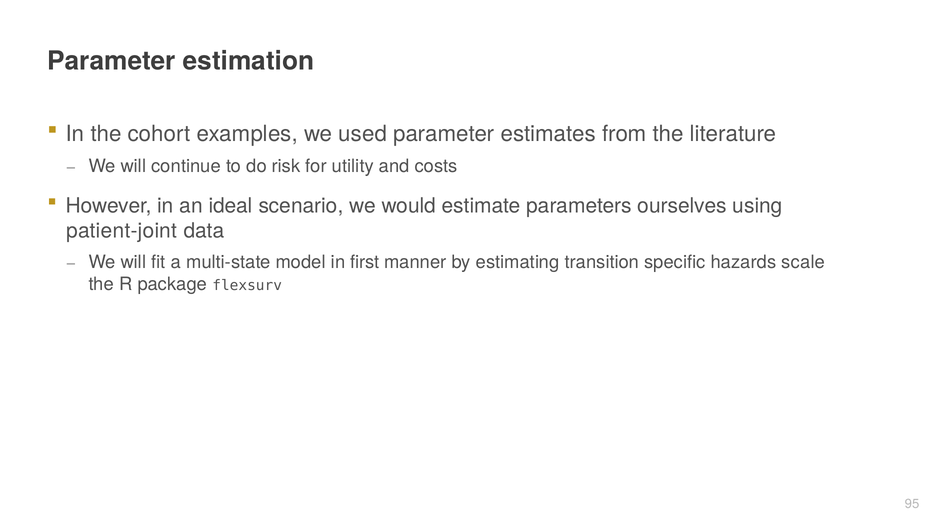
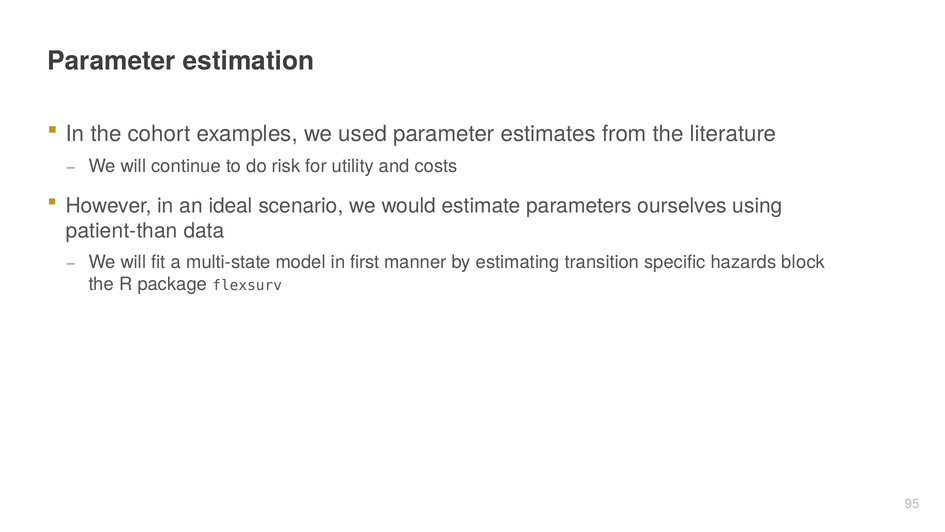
patient-joint: patient-joint -> patient-than (122, 231)
scale: scale -> block (803, 262)
